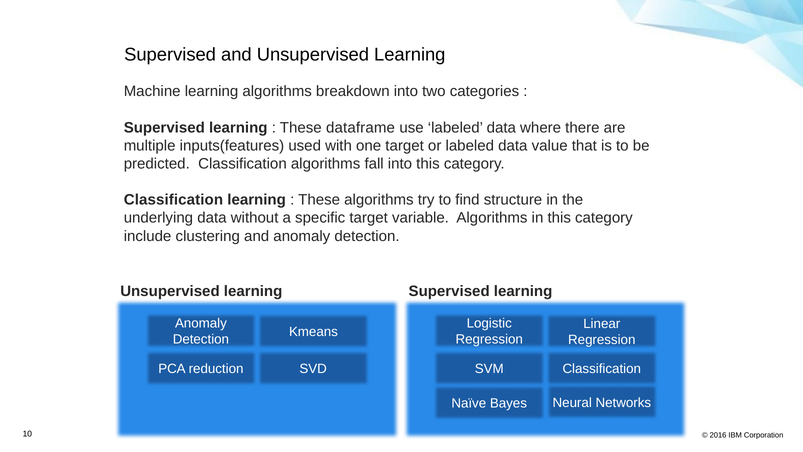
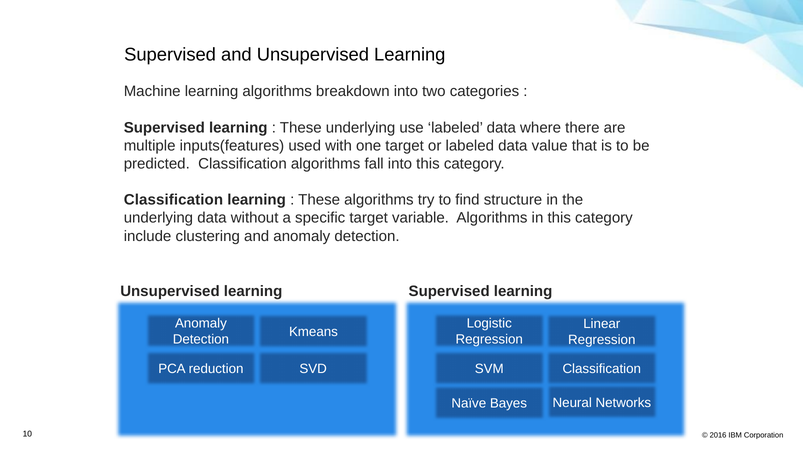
These dataframe: dataframe -> underlying (361, 128)
